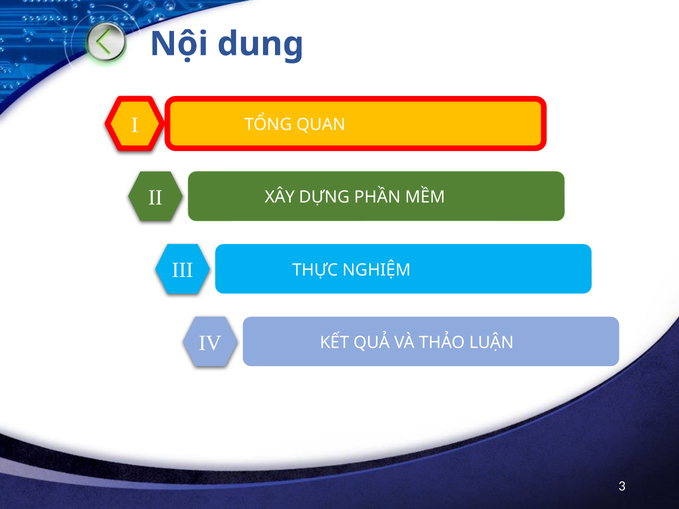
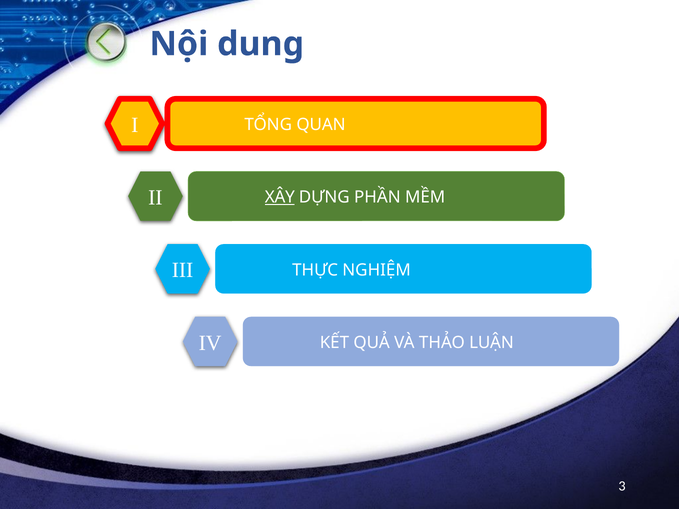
XÂY underline: none -> present (280, 197)
